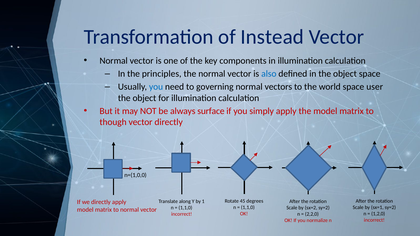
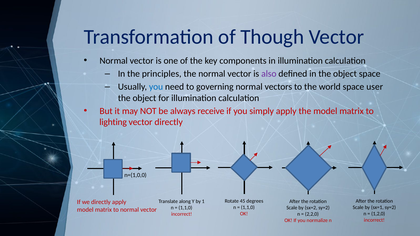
Instead: Instead -> Though (272, 37)
also colour: blue -> purple (269, 74)
surface: surface -> receive (211, 111)
though: though -> lighting (113, 122)
